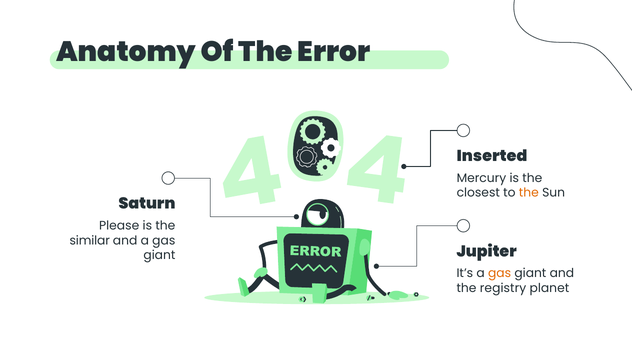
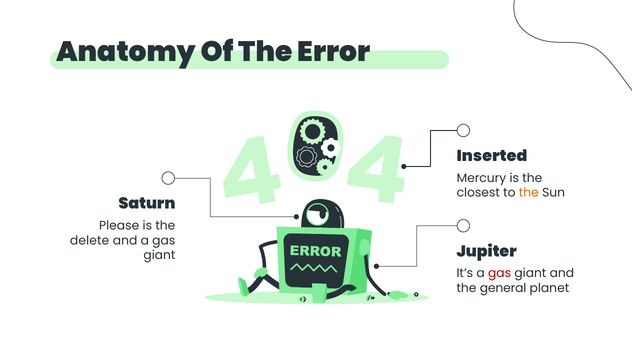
similar: similar -> delete (90, 240)
gas colour: orange -> red (500, 273)
registry: registry -> general (503, 288)
